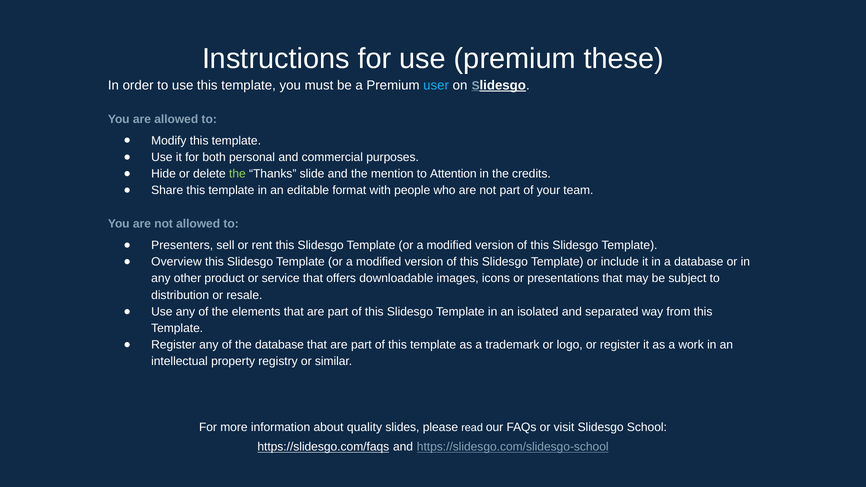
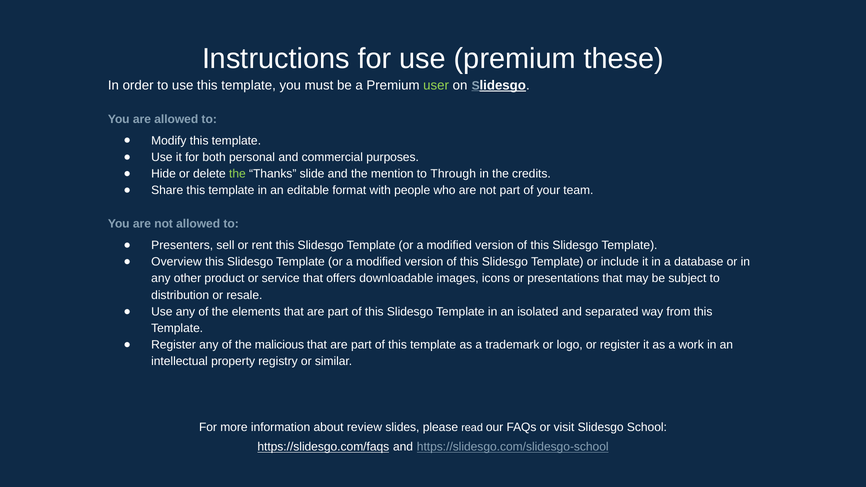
user colour: light blue -> light green (436, 85)
Attention: Attention -> Through (453, 174)
the database: database -> malicious (279, 345)
quality: quality -> review (364, 427)
